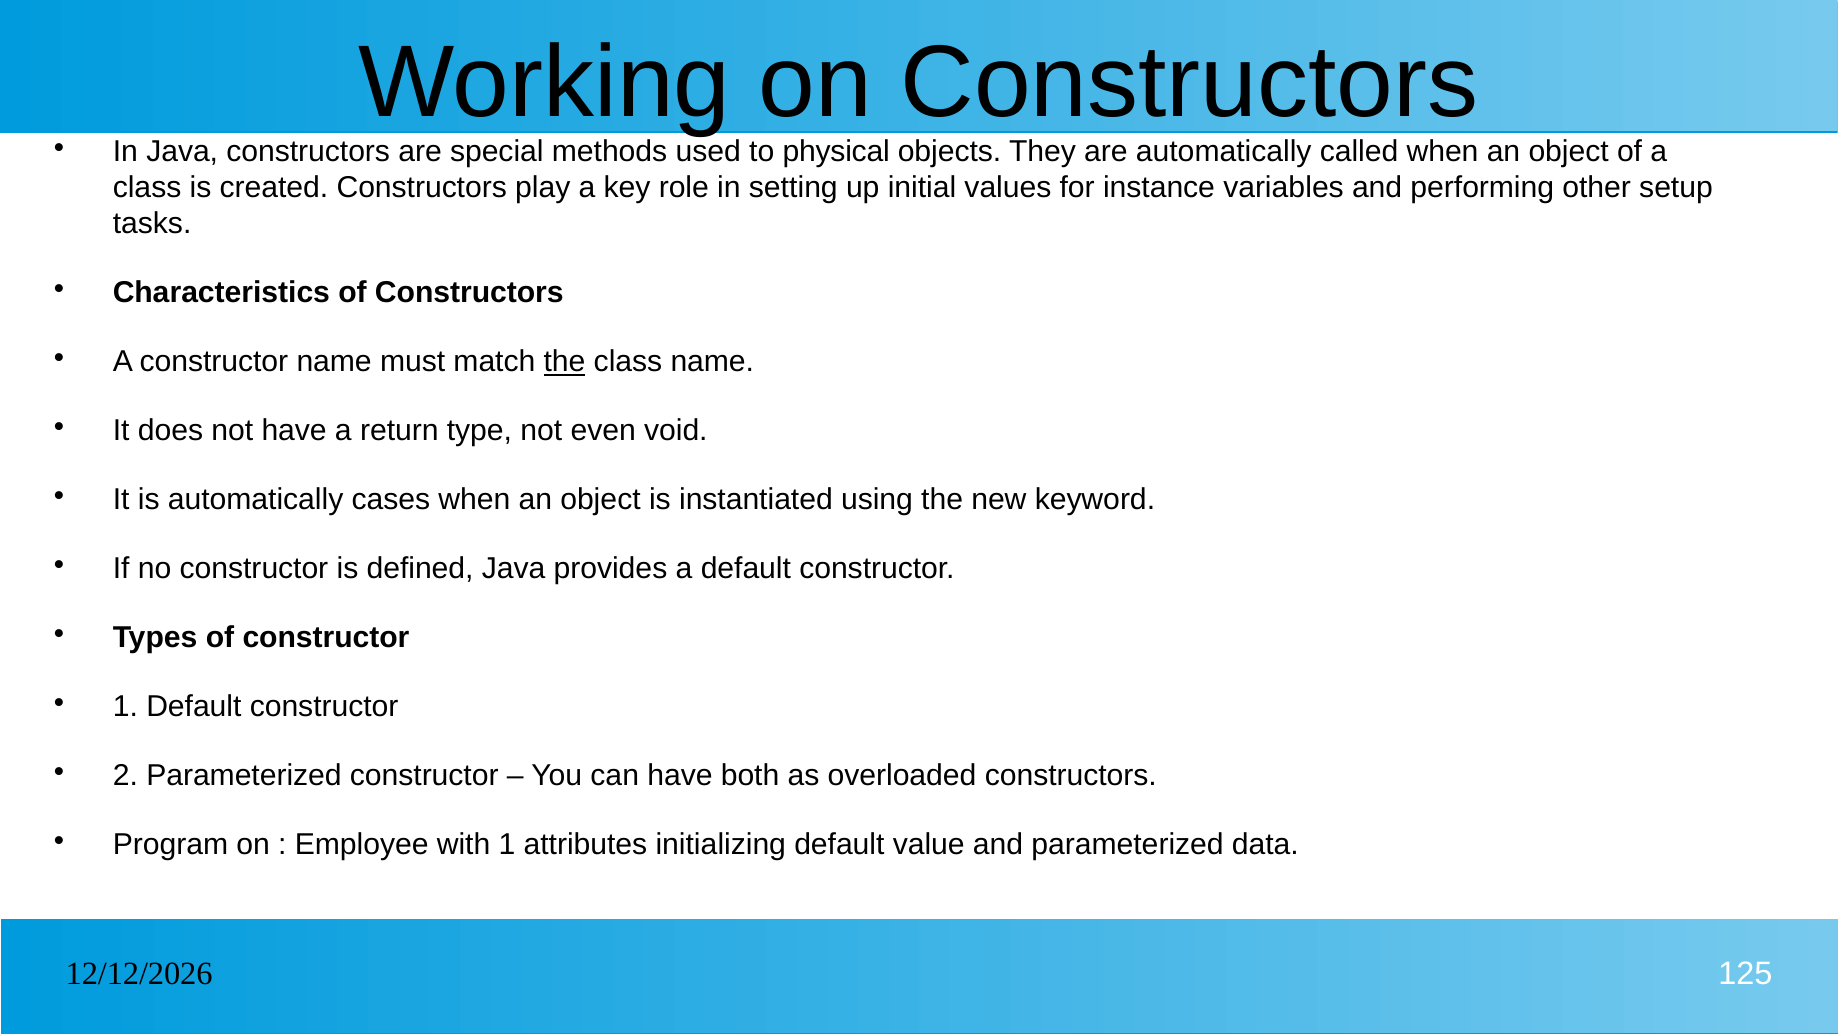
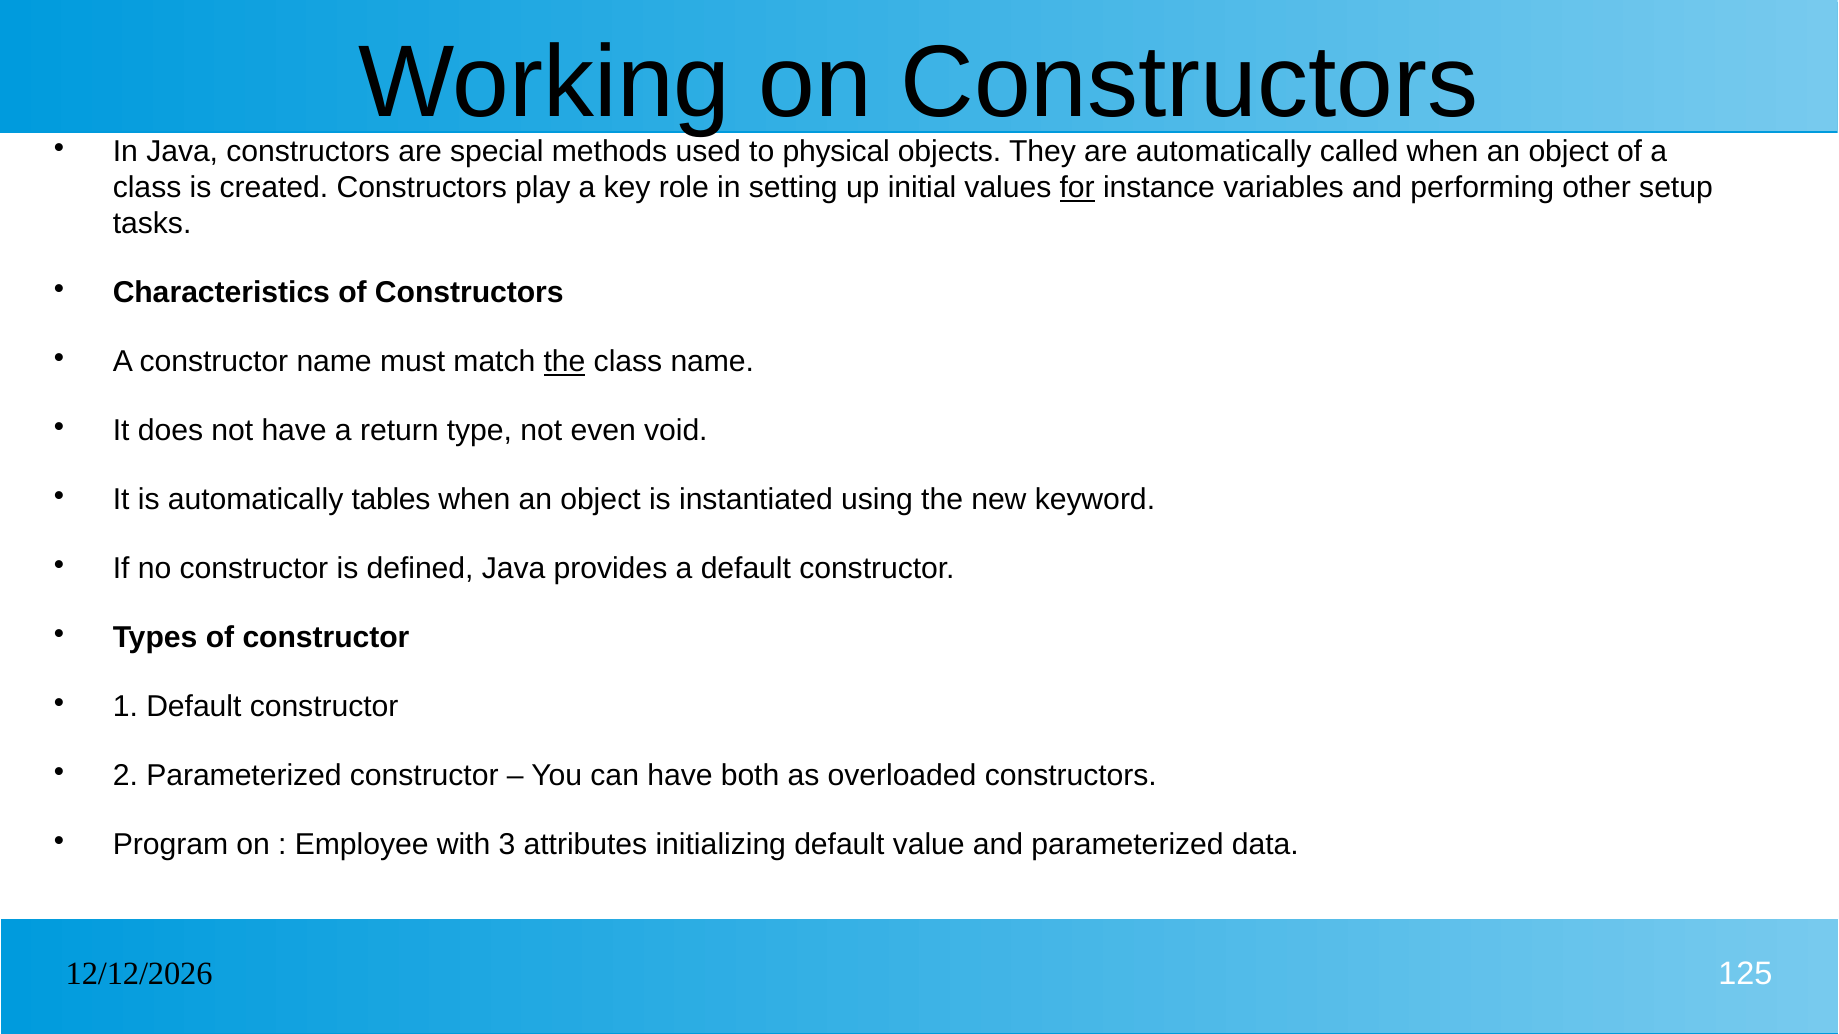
for underline: none -> present (1077, 188)
cases: cases -> tables (391, 500)
with 1: 1 -> 3 (507, 845)
